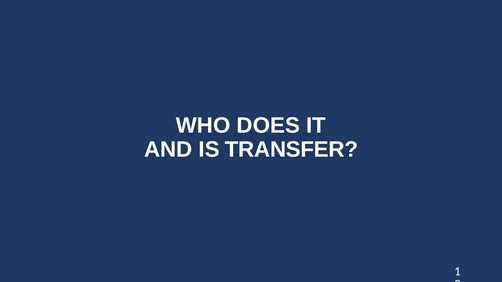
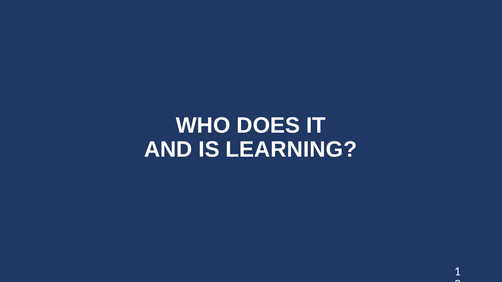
TRANSFER: TRANSFER -> LEARNING (291, 150)
